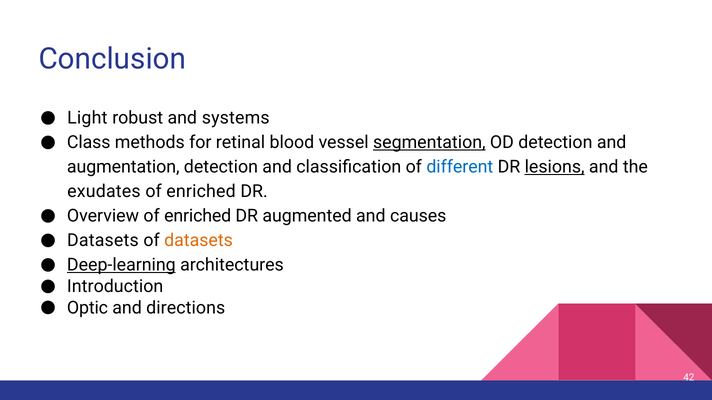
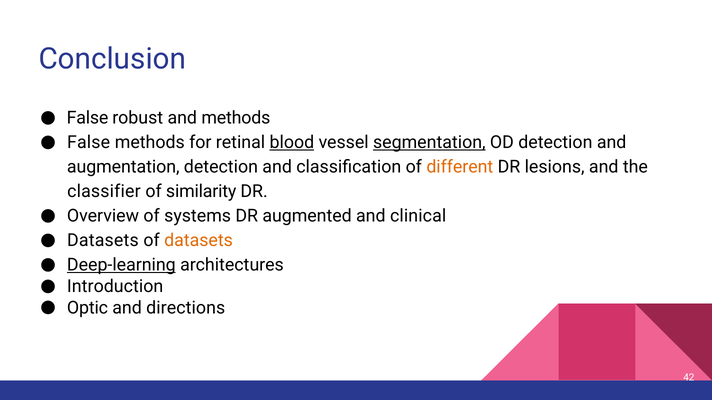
Light: Light -> False (88, 118)
and systems: systems -> methods (236, 118)
Class: Class -> False (89, 143)
blood underline: none -> present (292, 143)
different colour: blue -> orange (460, 167)
lesions underline: present -> none (555, 167)
exudates: exudates -> classifier (104, 192)
enriched: enriched -> similarity (201, 192)
Overview of enriched: enriched -> systems (198, 216)
causes: causes -> clinical (418, 216)
